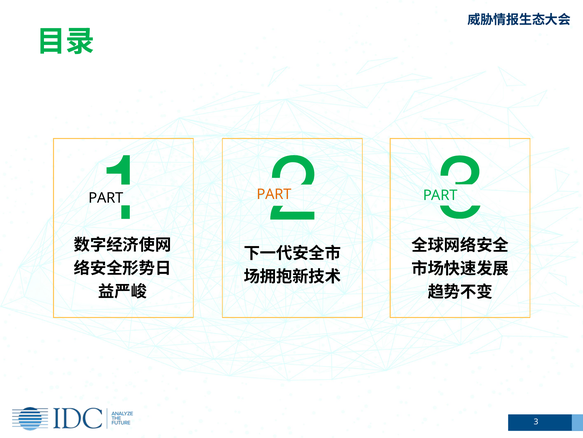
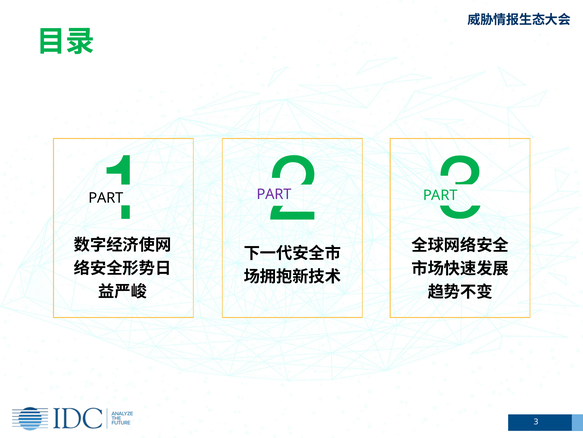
PART colour: orange -> purple (274, 194)
